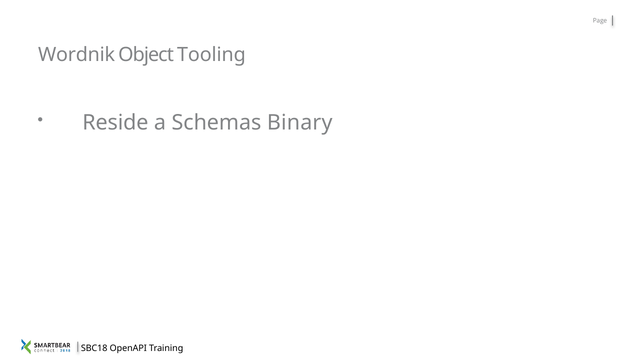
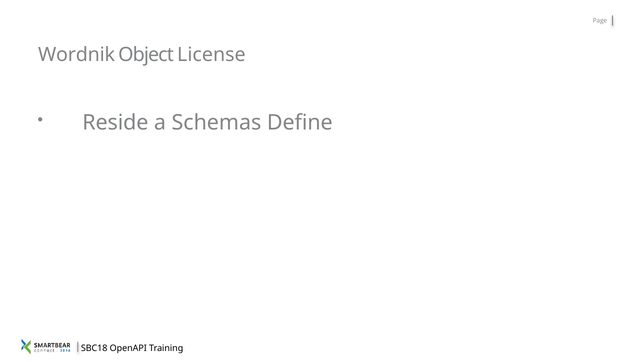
Tooling: Tooling -> License (211, 55)
Binary: Binary -> Define (300, 123)
